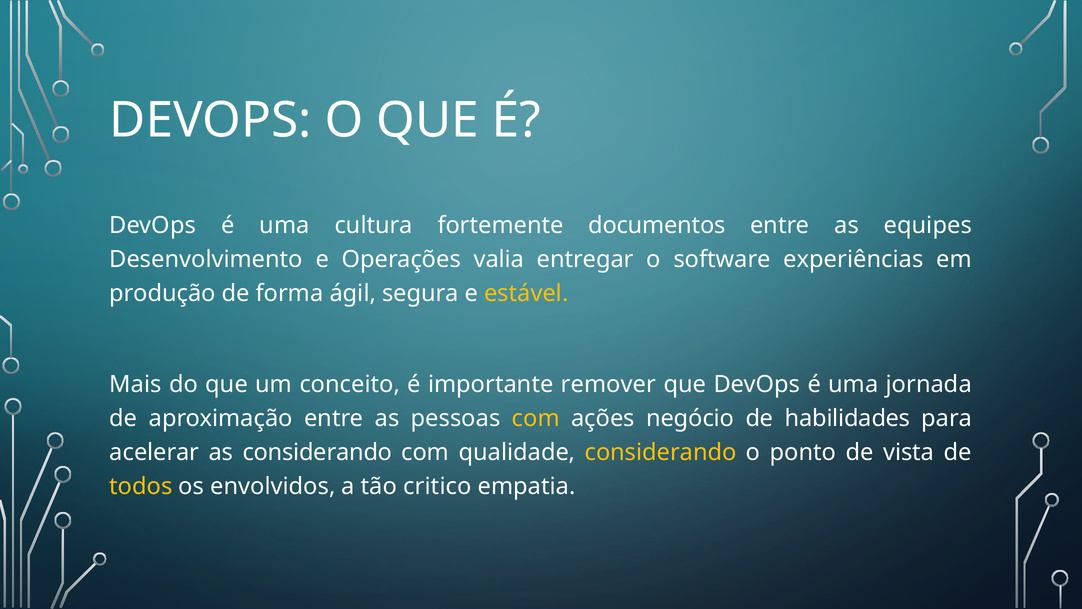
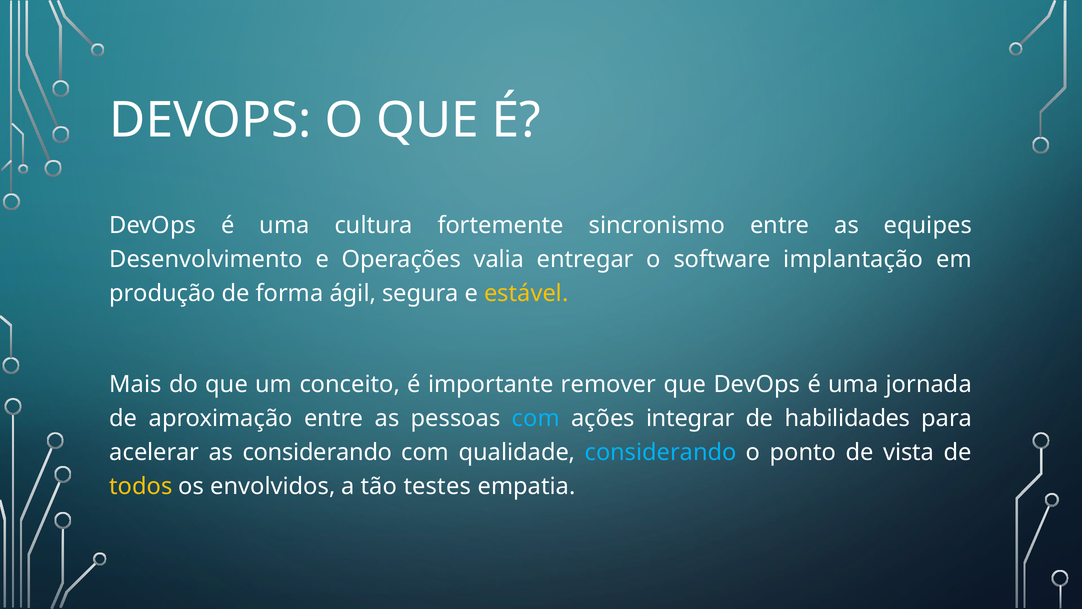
documentos: documentos -> sincronismo (657, 225)
experiências: experiências -> implantação (853, 259)
com colour: yellow -> light blue (536, 418)
negócio: negócio -> integrar (690, 418)
considerando colour: yellow -> light blue (661, 452)
critico: critico -> testes (437, 486)
